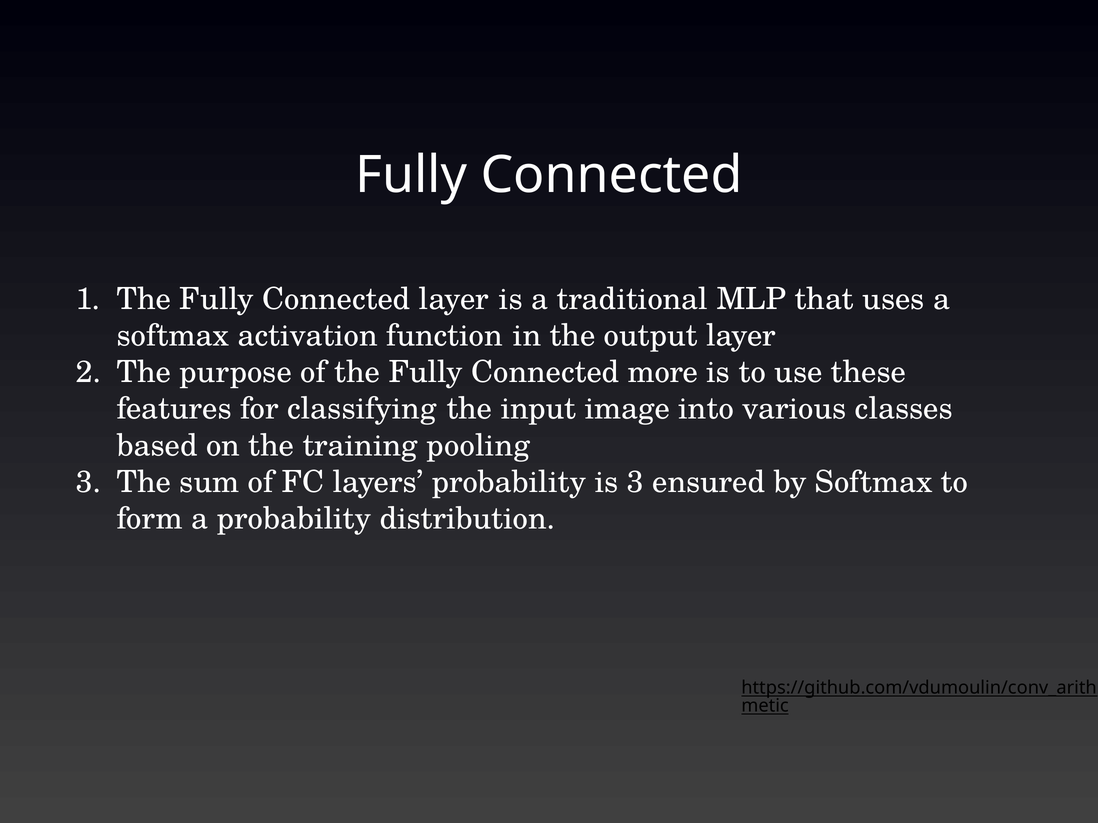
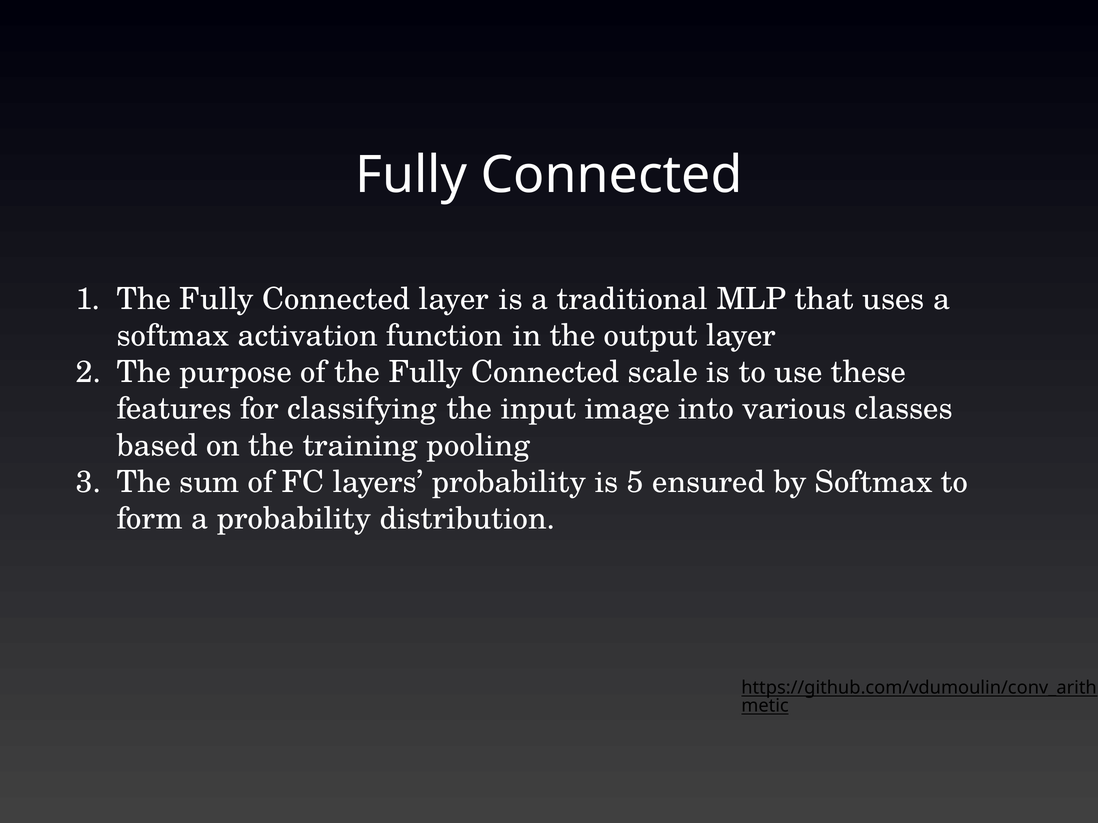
more: more -> scale (663, 372)
is 3: 3 -> 5 (635, 482)
